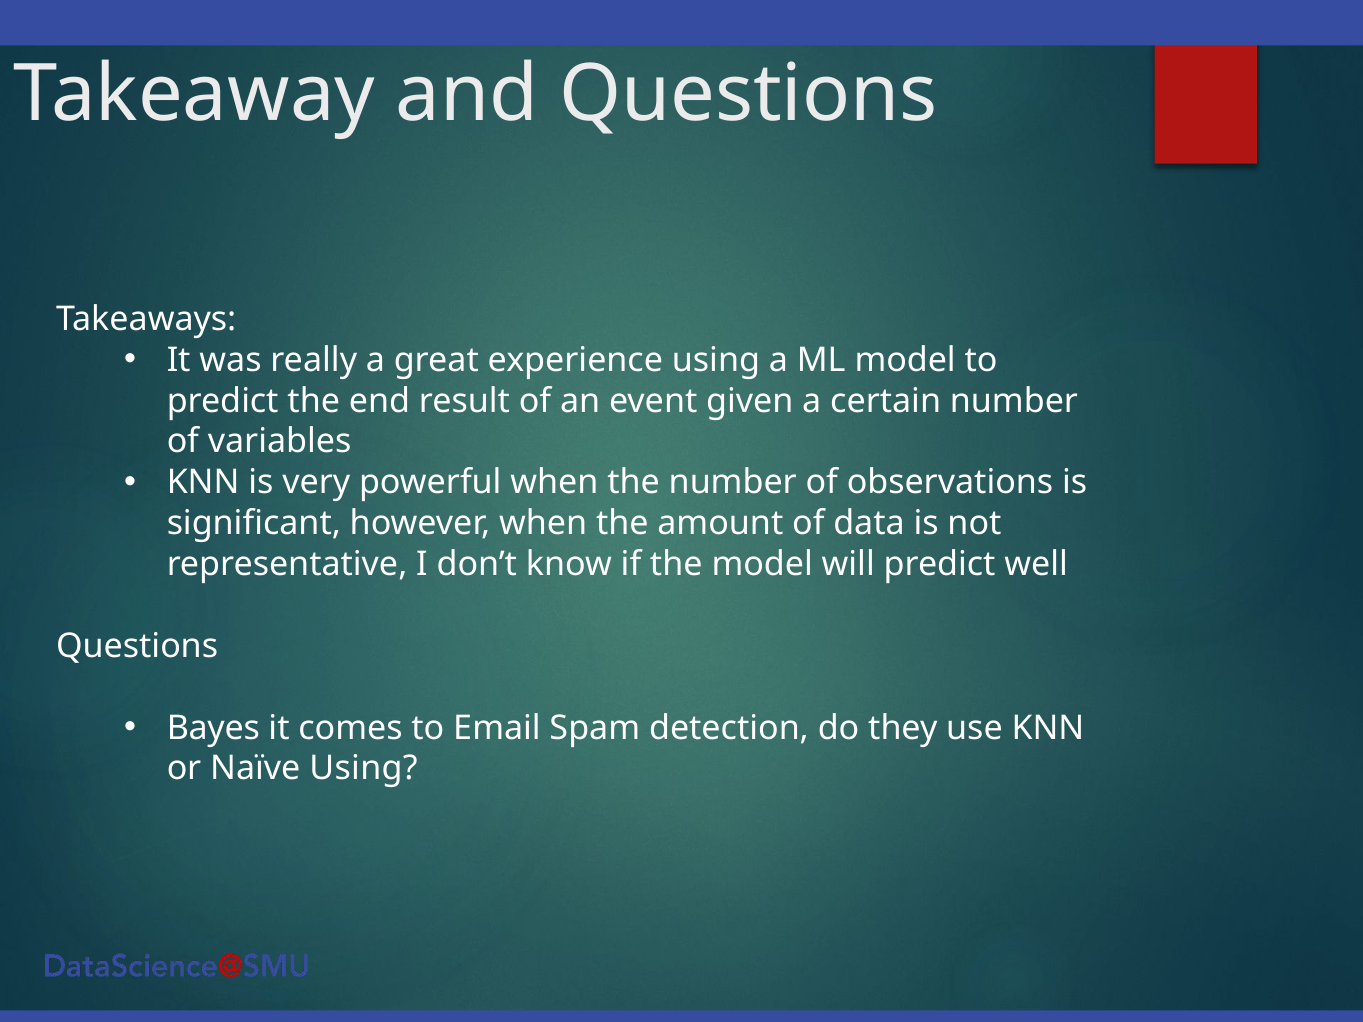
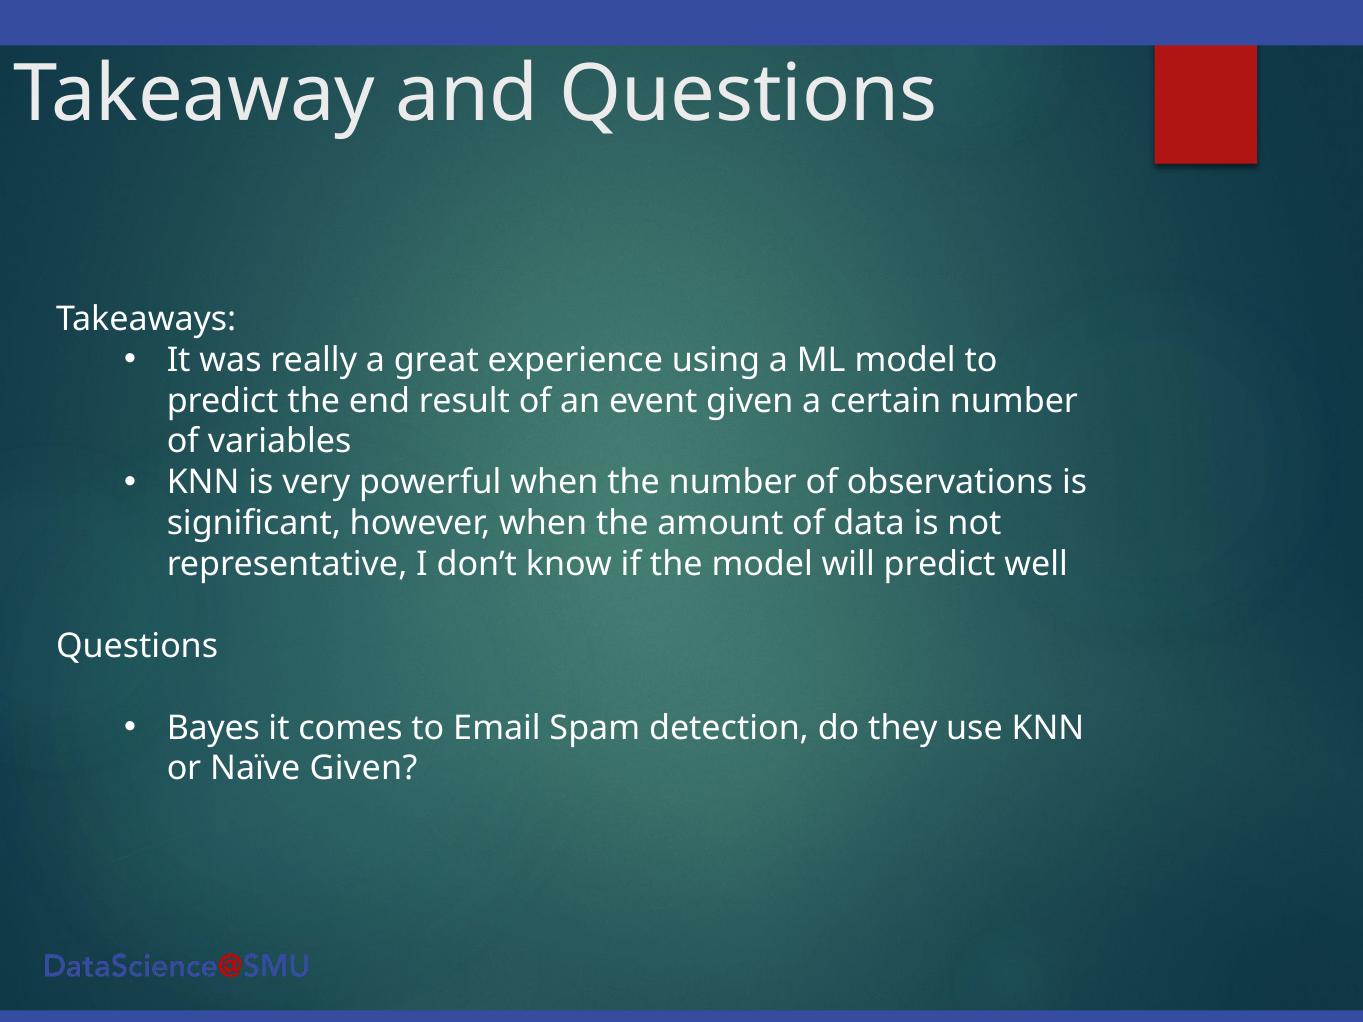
Naïve Using: Using -> Given (364, 769)
